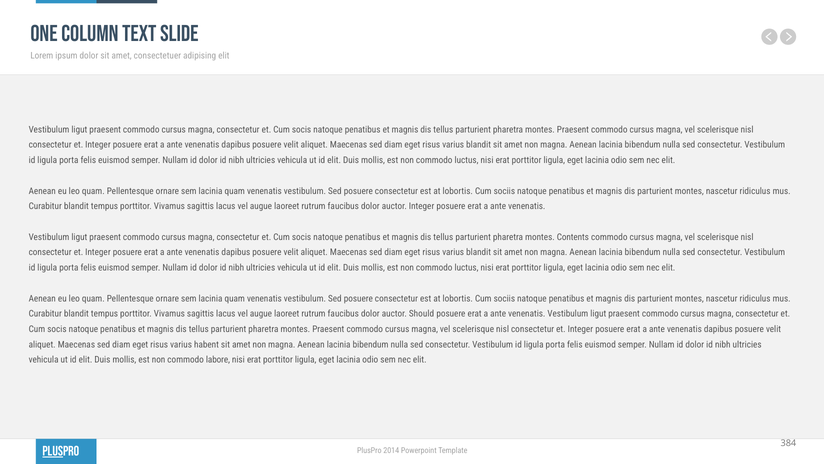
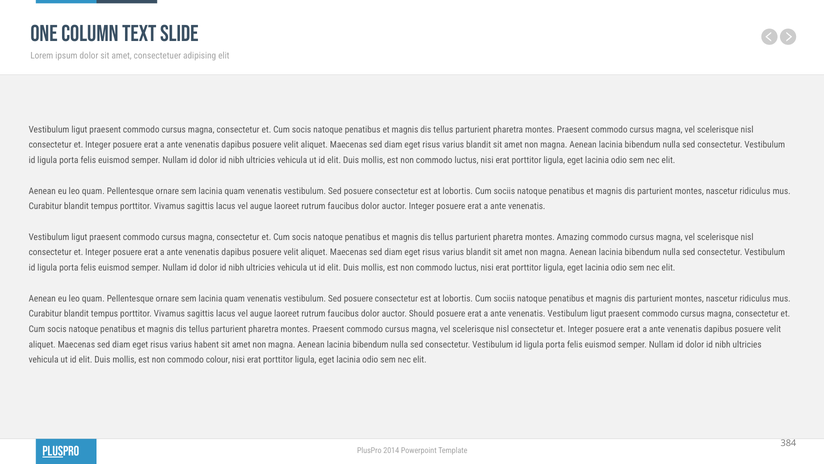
Contents: Contents -> Amazing (573, 237)
labore: labore -> colour (218, 360)
